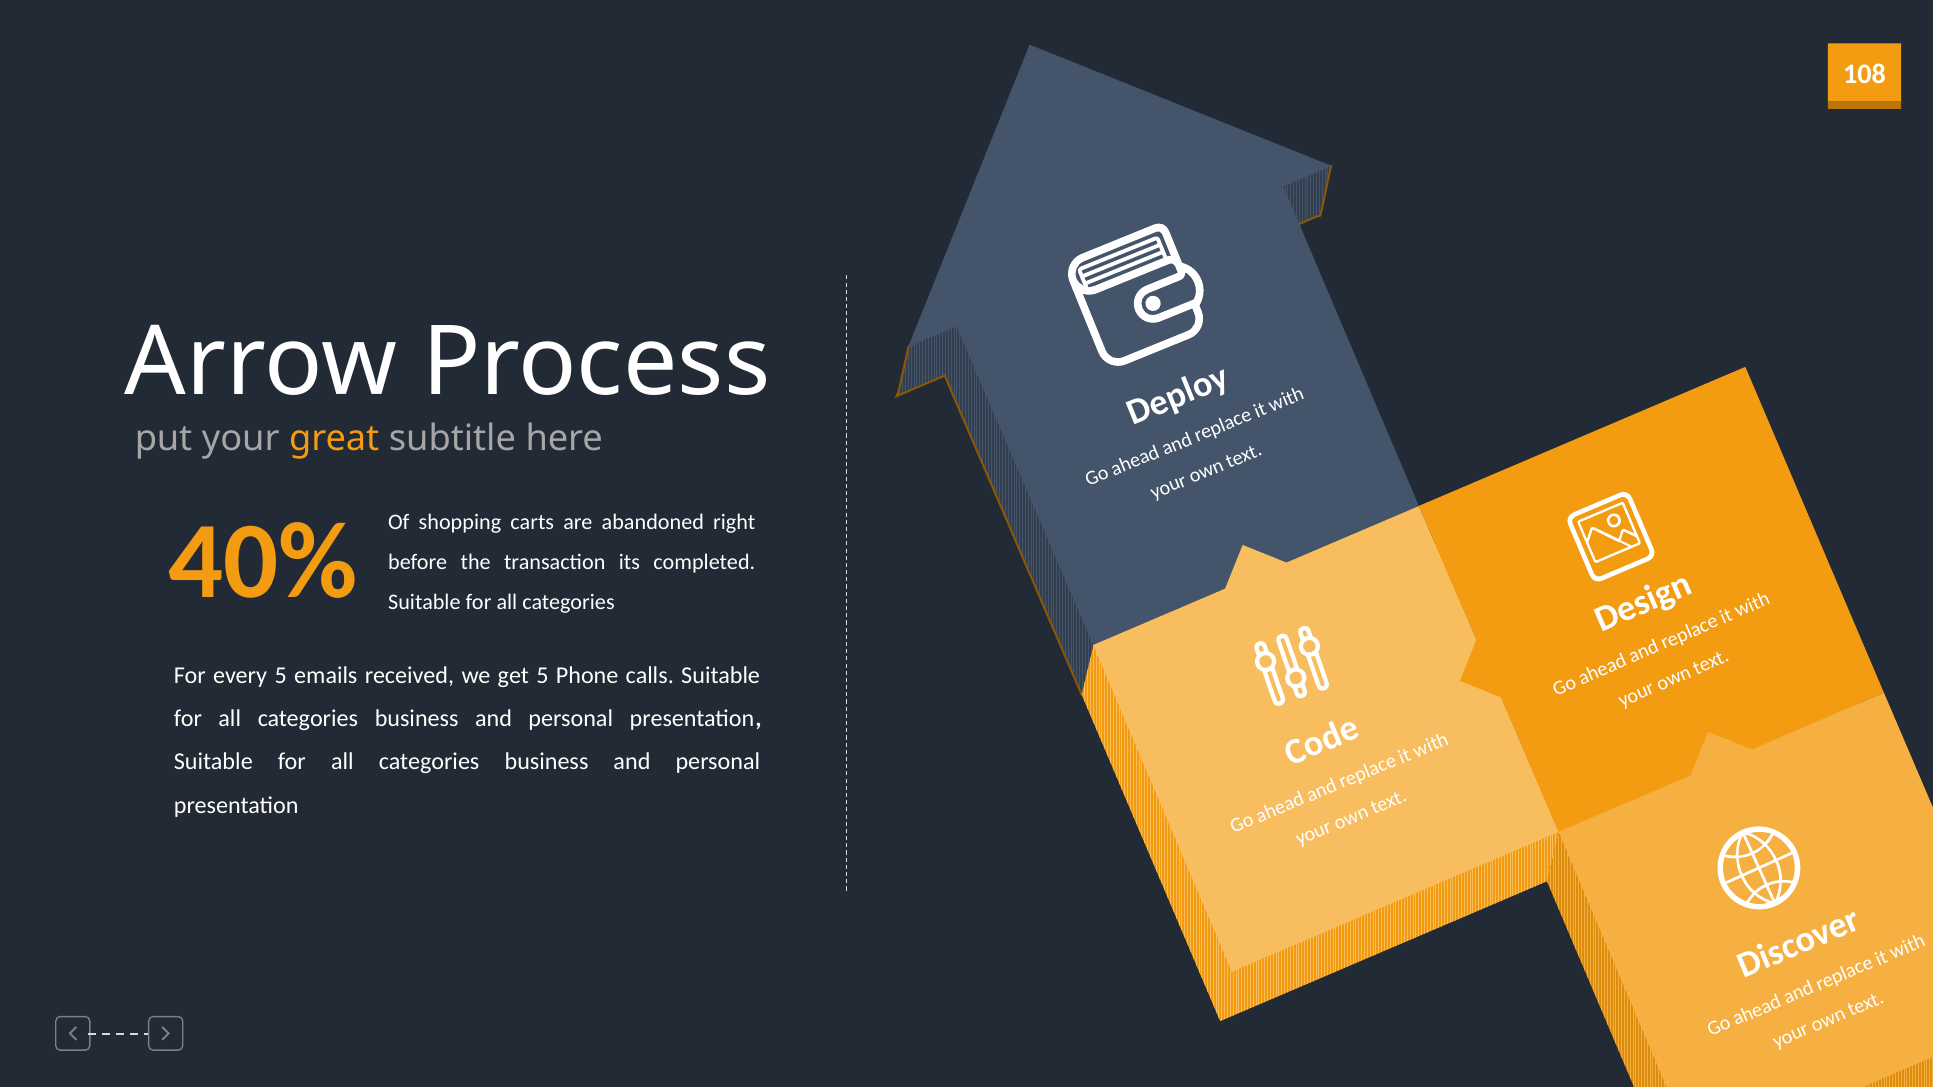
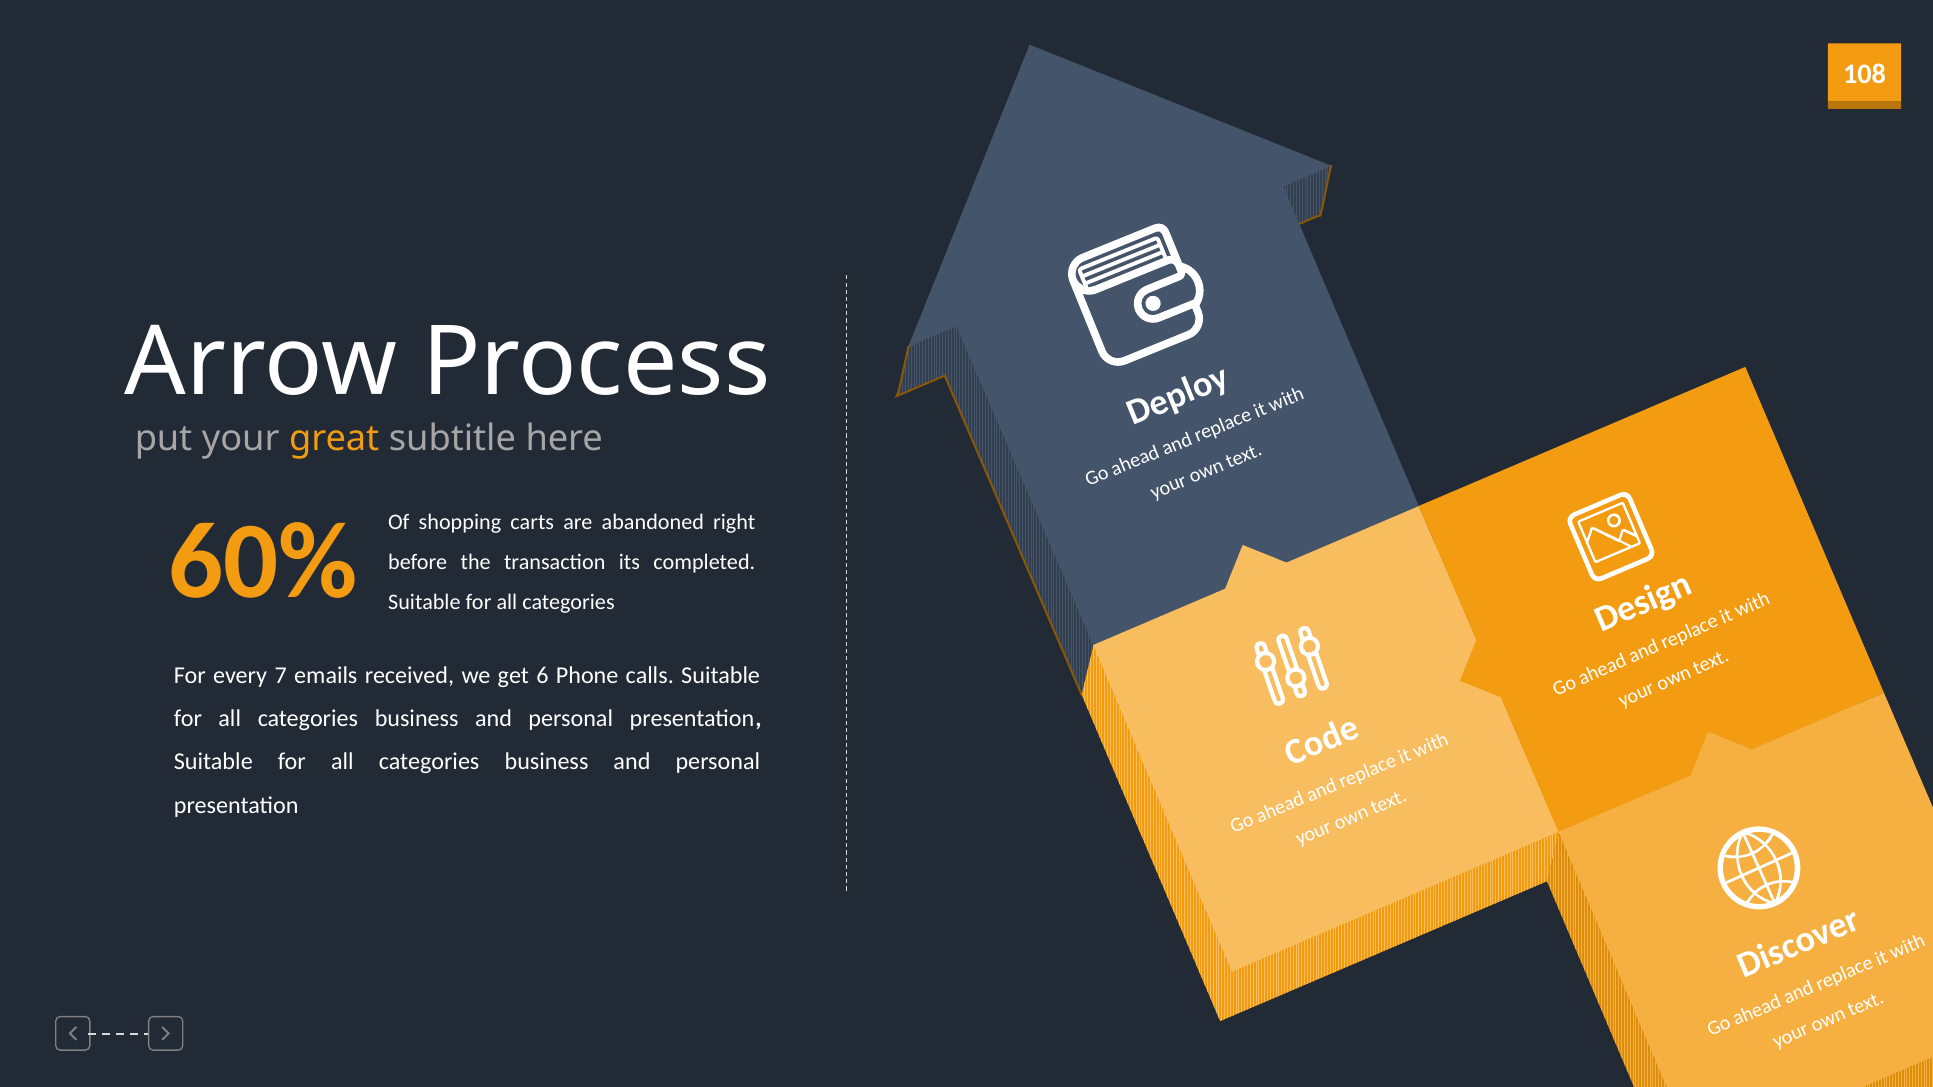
40%: 40% -> 60% (263, 562)
every 5: 5 -> 7 (281, 675)
get 5: 5 -> 6 (542, 675)
